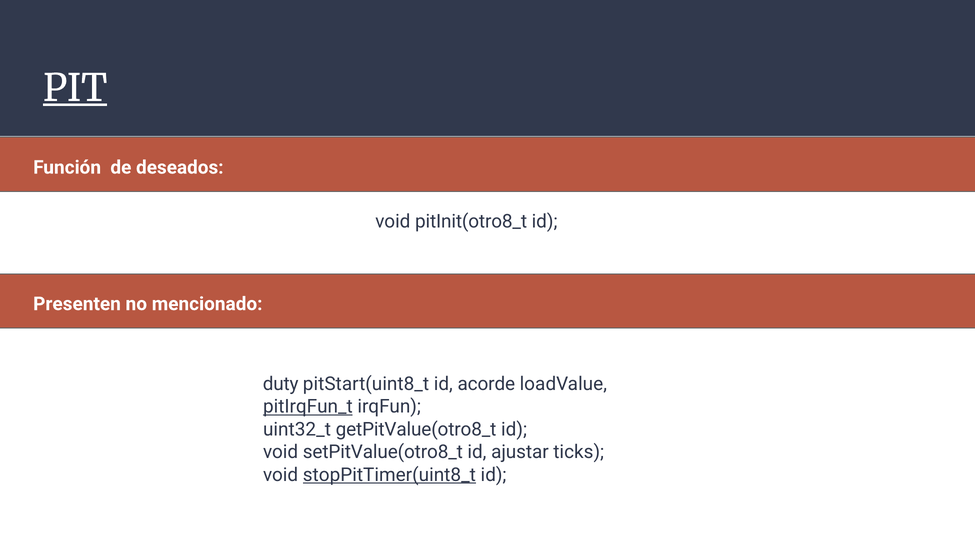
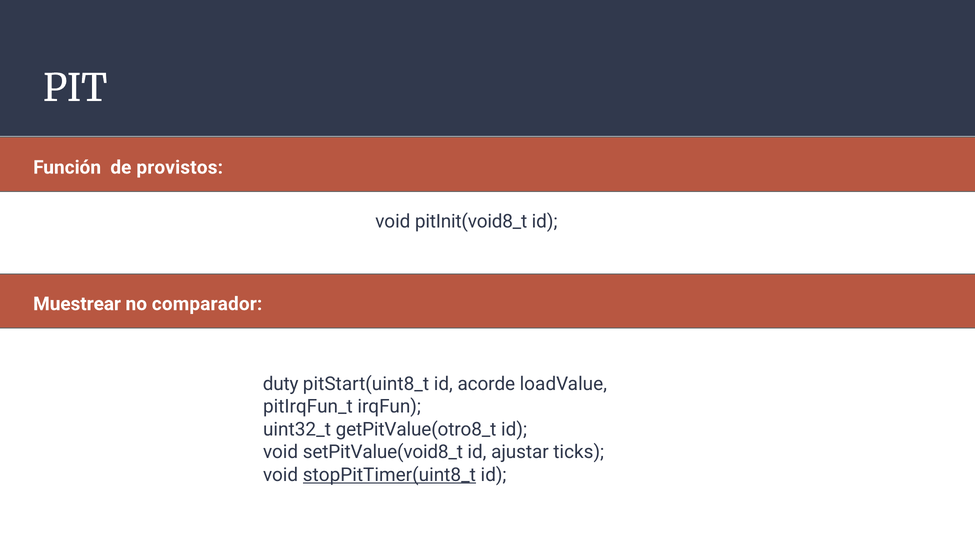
PIT underline: present -> none (75, 89)
deseados: deseados -> provistos (180, 168)
pitInit(otro8_t: pitInit(otro8_t -> pitInit(void8_t (471, 222)
Presenten: Presenten -> Muestrear (77, 304)
mencionado: mencionado -> comparador (207, 304)
pitIrqFun_t underline: present -> none (308, 407)
setPitValue(otro8_t: setPitValue(otro8_t -> setPitValue(void8_t (383, 453)
